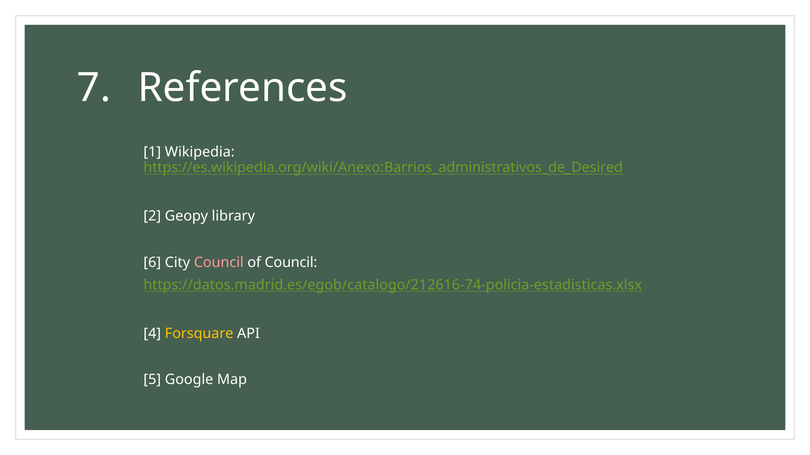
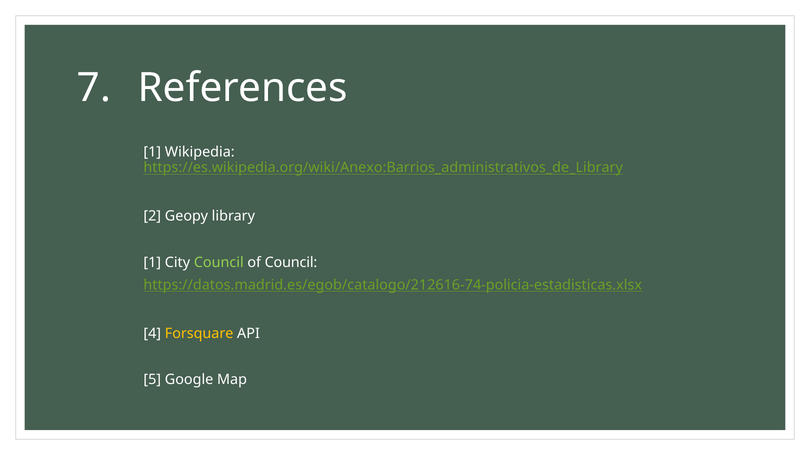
https://es.wikipedia.org/wiki/Anexo:Barrios_administrativos_de_Desired: https://es.wikipedia.org/wiki/Anexo:Barrios_administrativos_de_Desired -> https://es.wikipedia.org/wiki/Anexo:Barrios_administrativos_de_Library (383, 168)
6: 6 -> 1 (152, 263)
Council colour: pink -> light green (219, 263)
